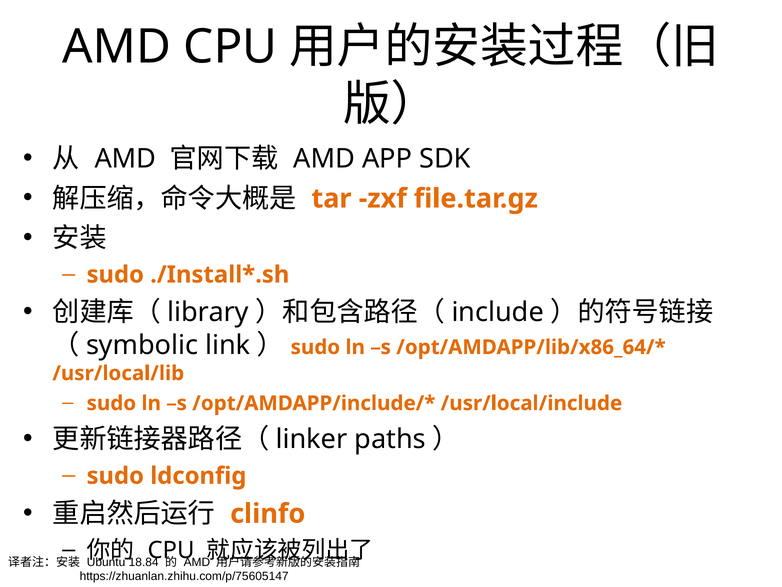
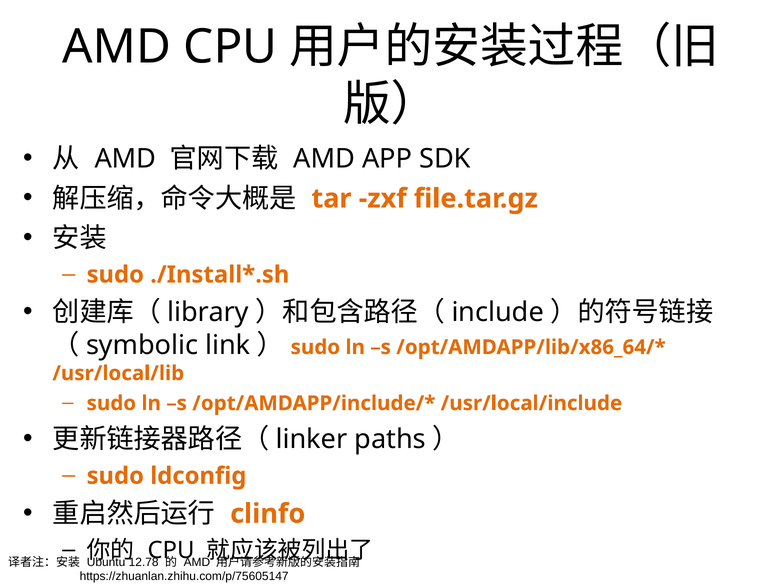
18.84: 18.84 -> 12.78 (144, 562)
